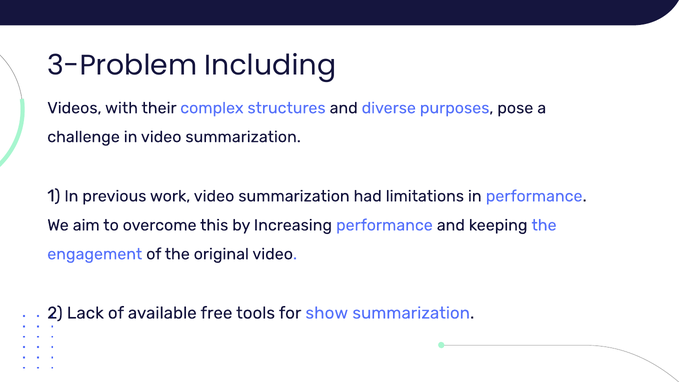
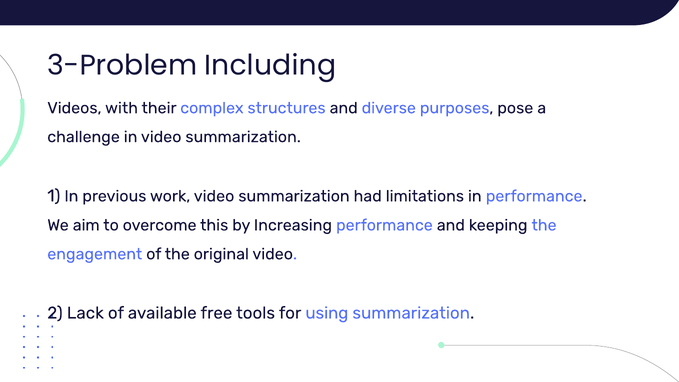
show: show -> using (327, 313)
